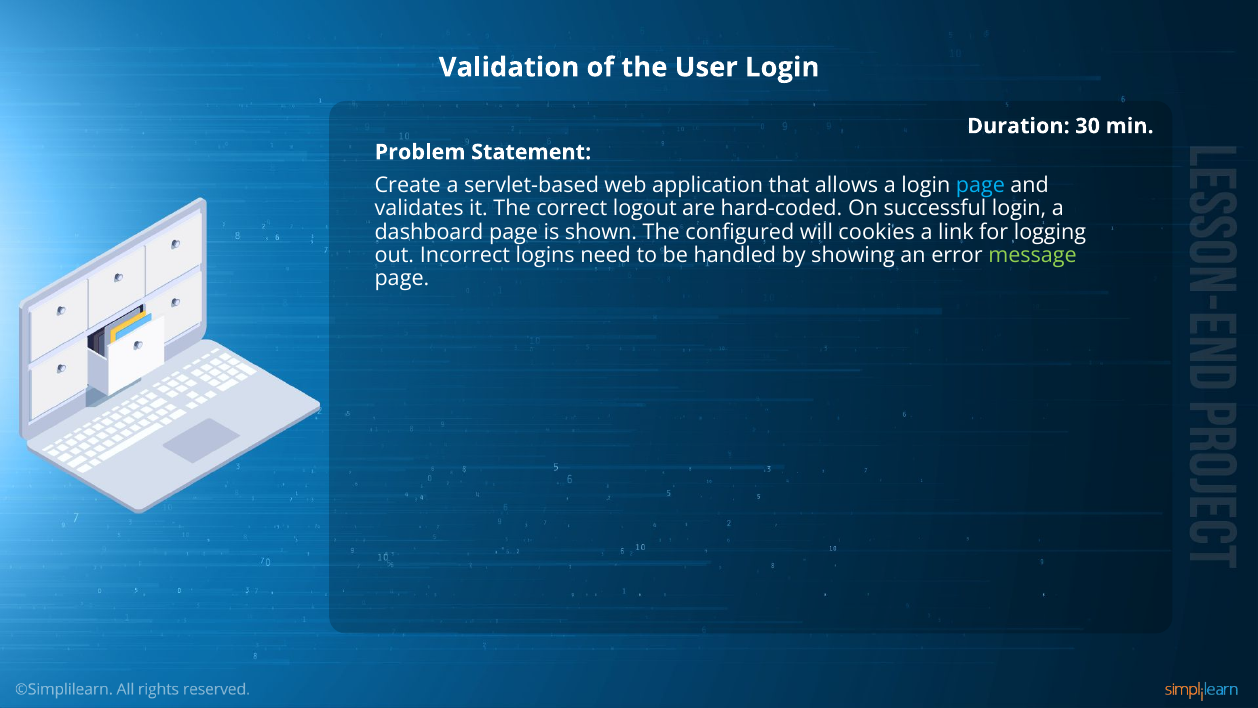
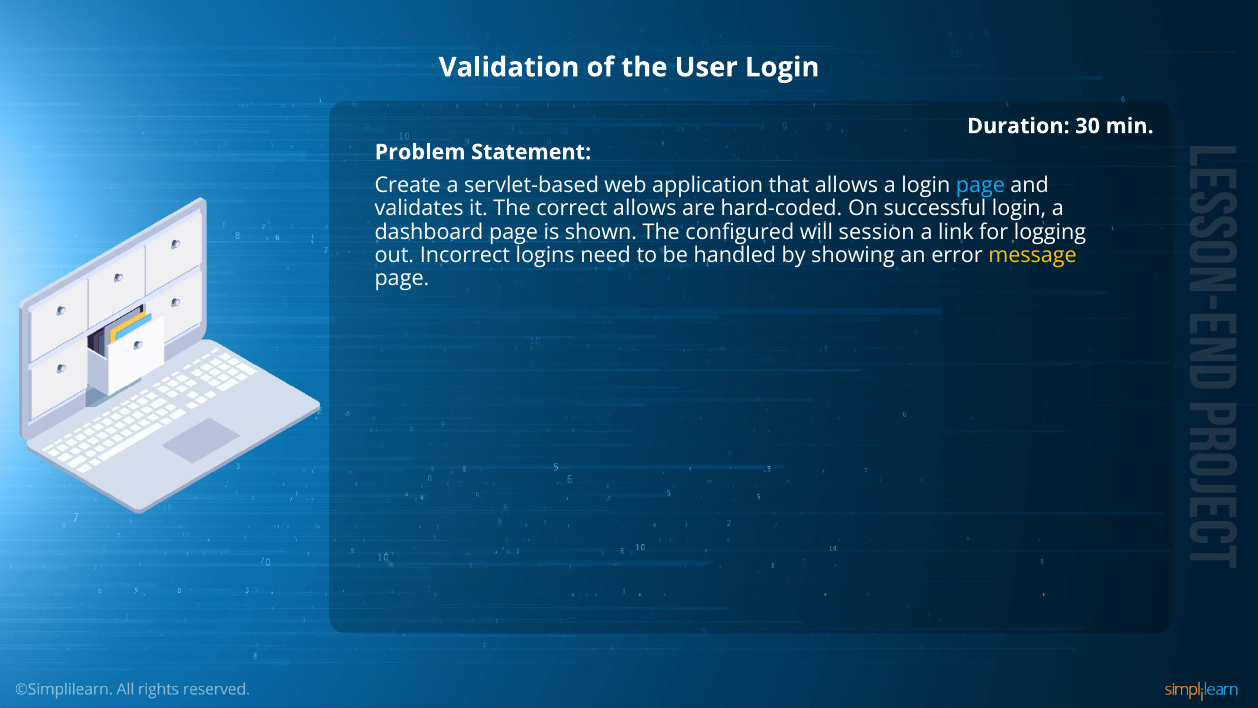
correct logout: logout -> allows (645, 209)
cookies: cookies -> session (877, 232)
message colour: light green -> yellow (1033, 255)
